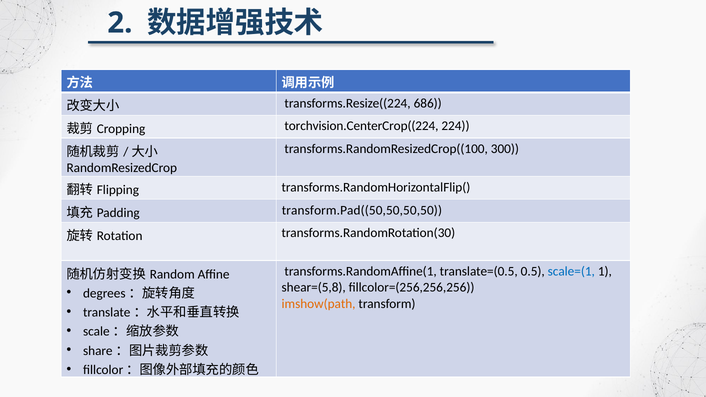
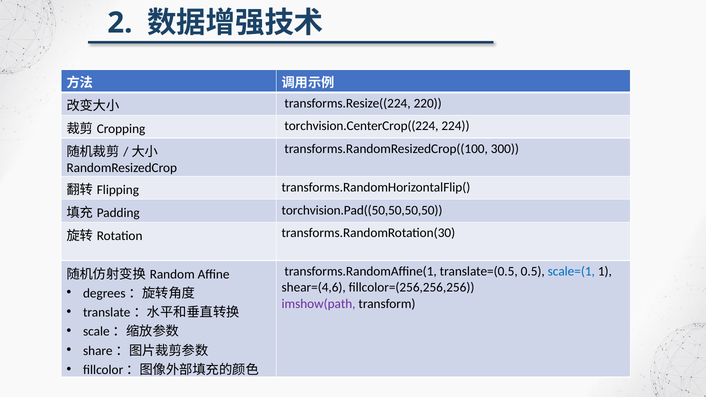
686: 686 -> 220 (428, 103)
transform.Pad((50,50,50,50: transform.Pad((50,50,50,50 -> torchvision.Pad((50,50,50,50 (362, 210)
shear=(5,8: shear=(5,8 -> shear=(4,6 (314, 288)
imshow(path colour: orange -> purple (319, 304)
